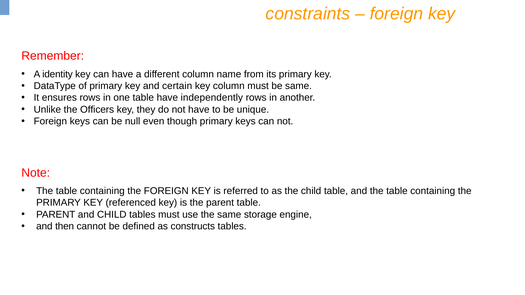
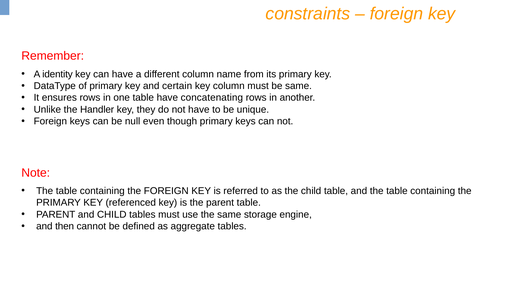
independently: independently -> concatenating (212, 98)
Officers: Officers -> Handler (97, 110)
constructs: constructs -> aggregate (193, 227)
